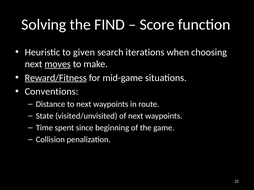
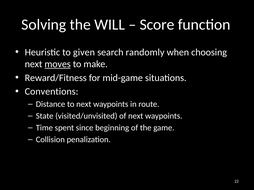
FIND: FIND -> WILL (110, 25)
iterations: iterations -> randomly (145, 52)
Reward/Fitness underline: present -> none (56, 78)
